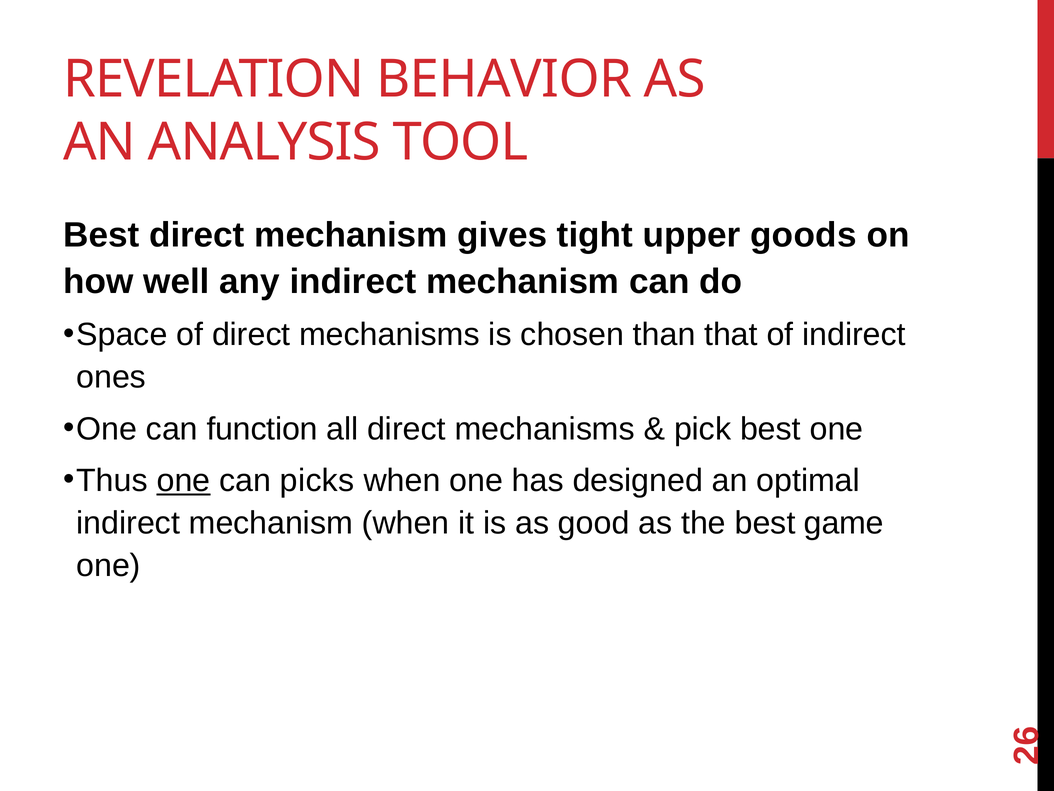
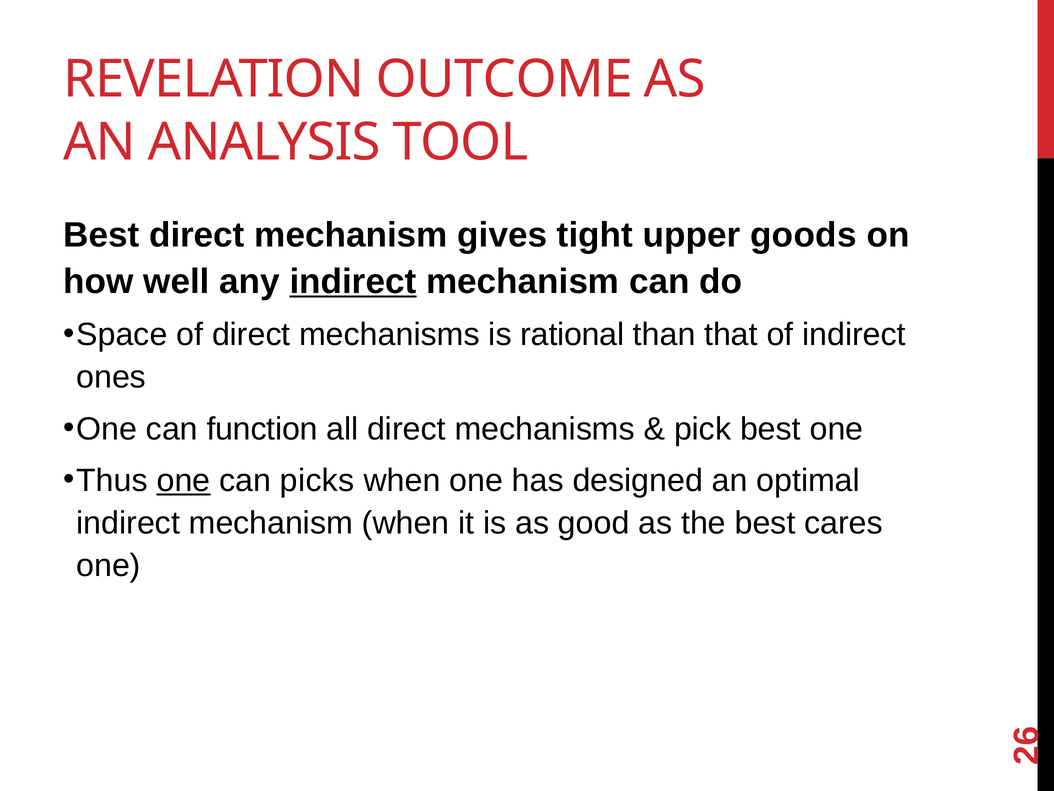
BEHAVIOR: BEHAVIOR -> OUTCOME (504, 79)
indirect underline: none -> present (353, 281)
chosen: chosen -> rational (572, 335)
game: game -> cares (844, 523)
